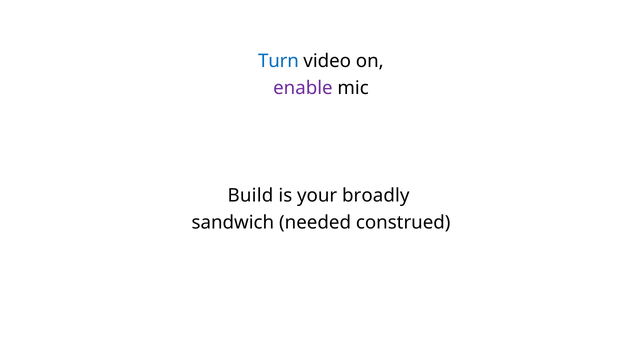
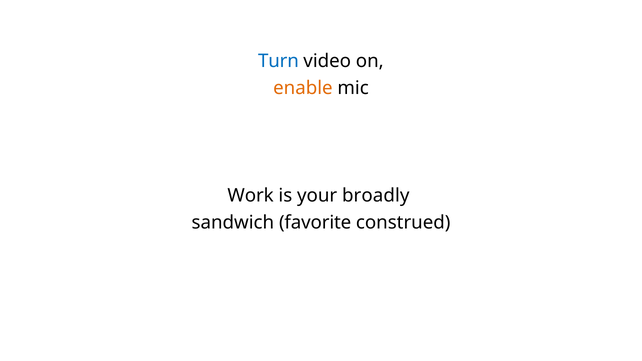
enable colour: purple -> orange (303, 88)
Build: Build -> Work (251, 196)
needed: needed -> favorite (315, 223)
